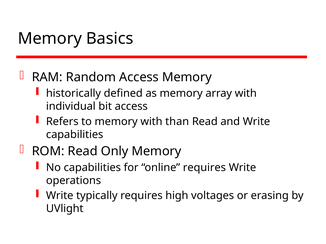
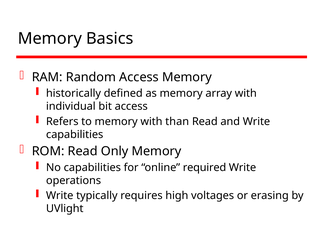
online requires: requires -> required (205, 168)
